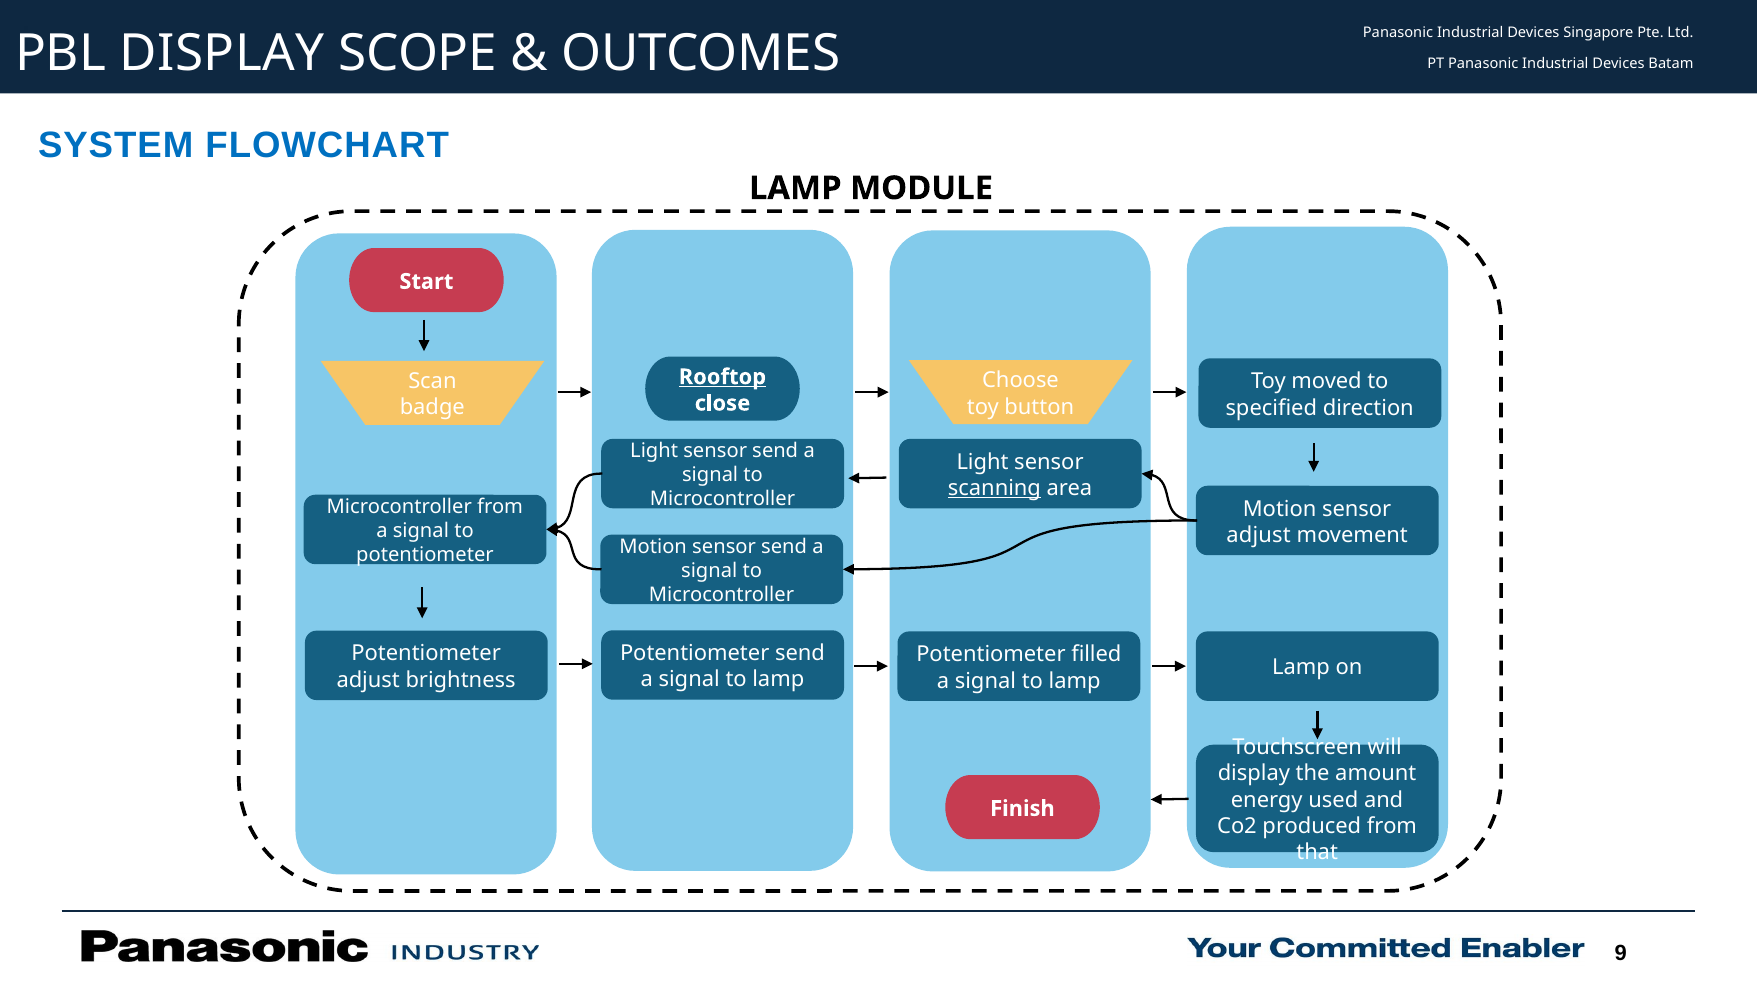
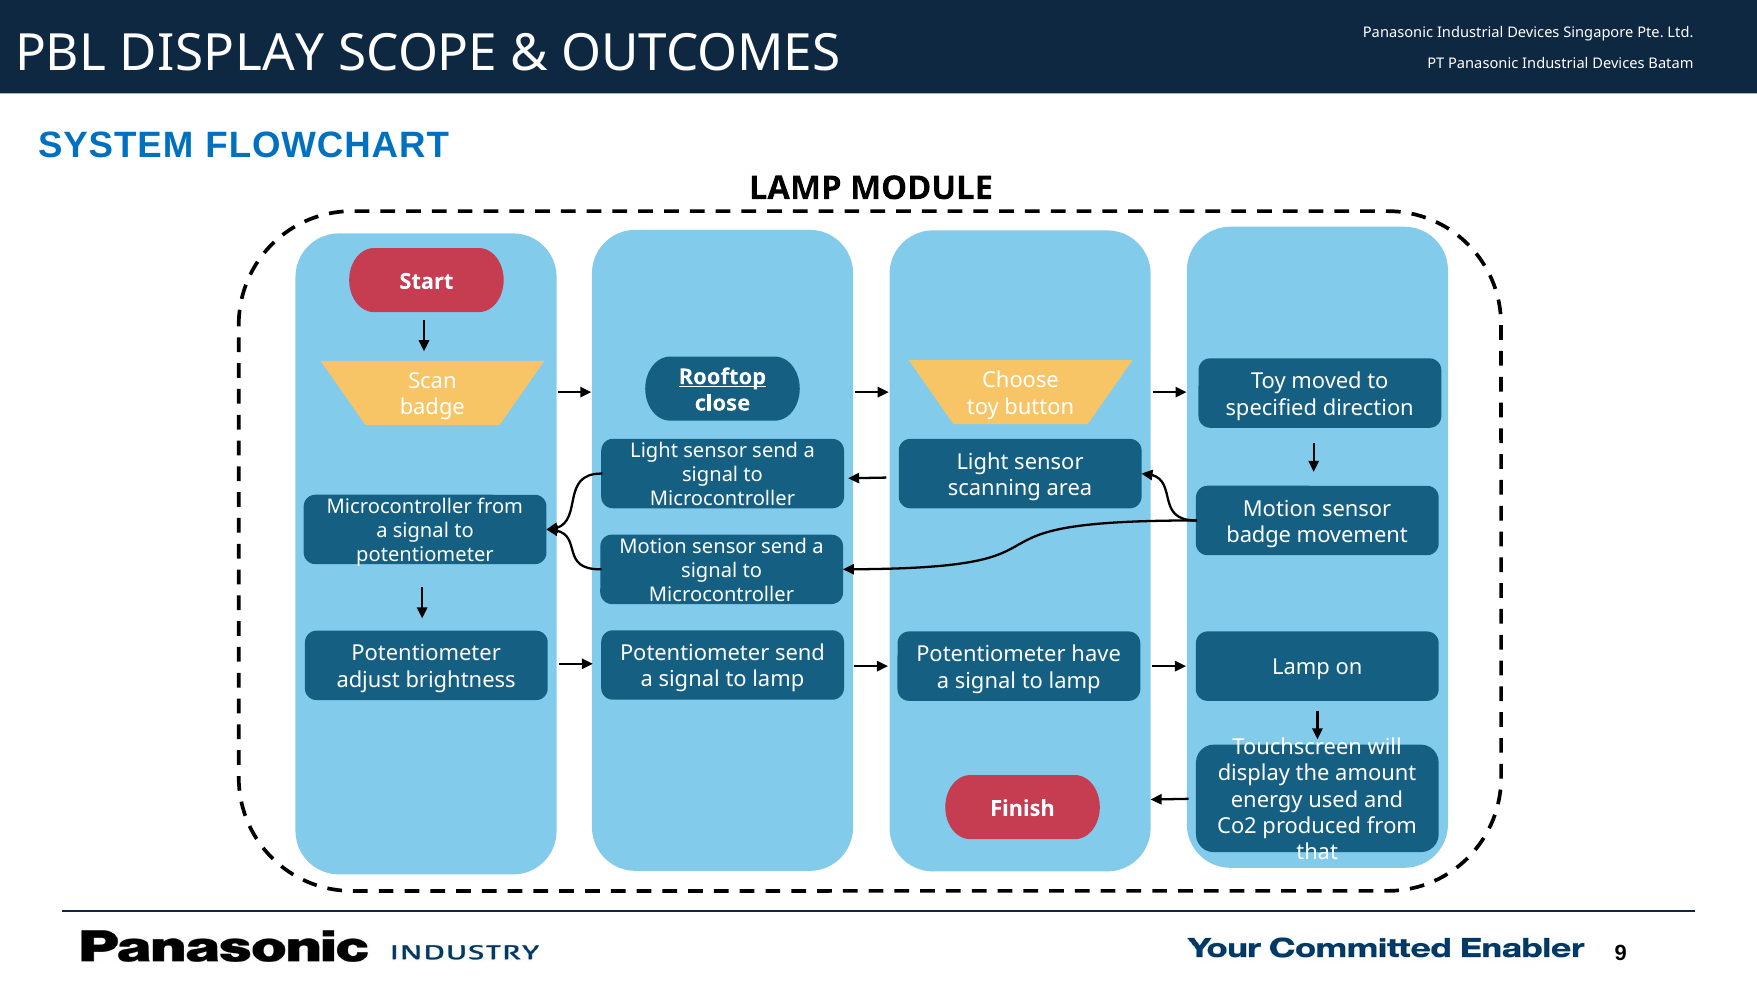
scanning underline: present -> none (994, 488)
adjust: adjust -> badge (1259, 535)
filled: filled -> have (1096, 654)
